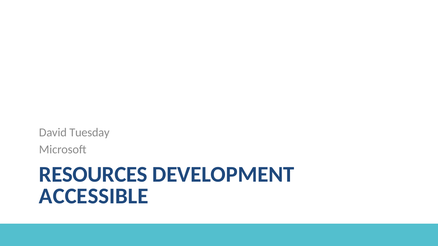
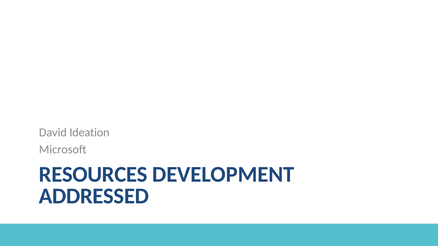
Tuesday: Tuesday -> Ideation (89, 133)
ACCESSIBLE: ACCESSIBLE -> ADDRESSED (94, 196)
